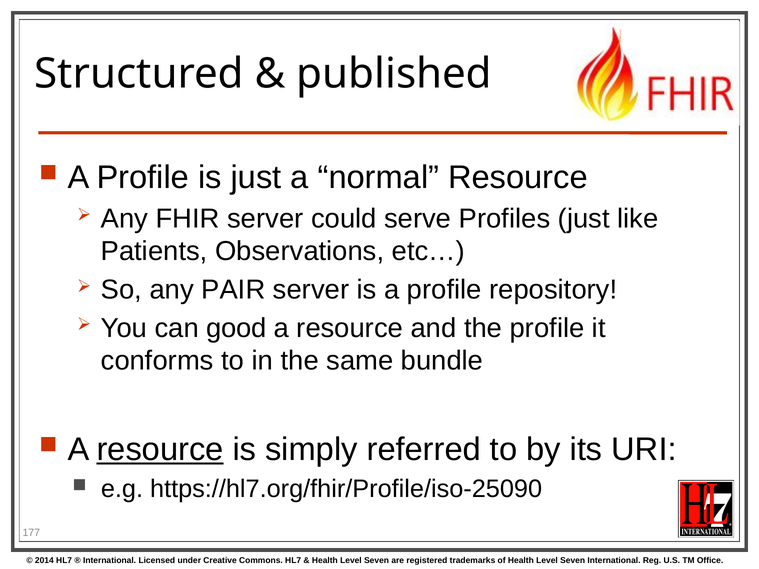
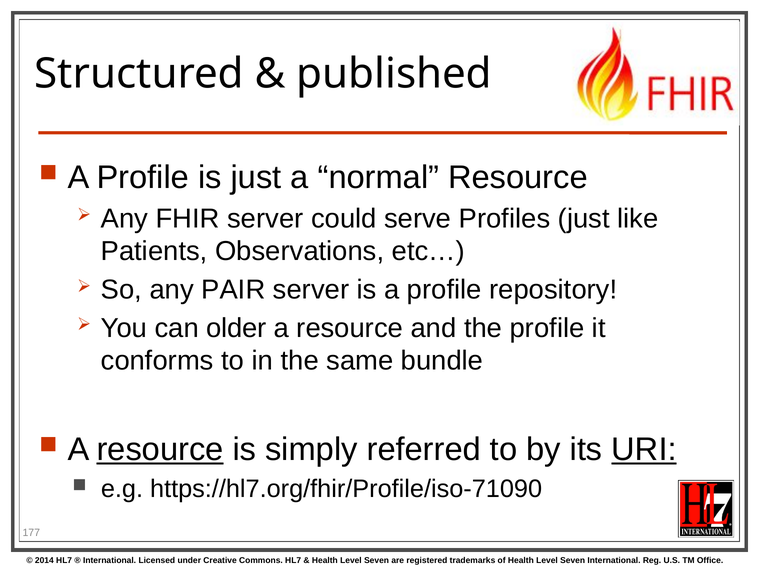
good: good -> older (236, 328)
URI underline: none -> present (644, 450)
https://hl7.org/fhir/Profile/iso-25090: https://hl7.org/fhir/Profile/iso-25090 -> https://hl7.org/fhir/Profile/iso-71090 (346, 489)
